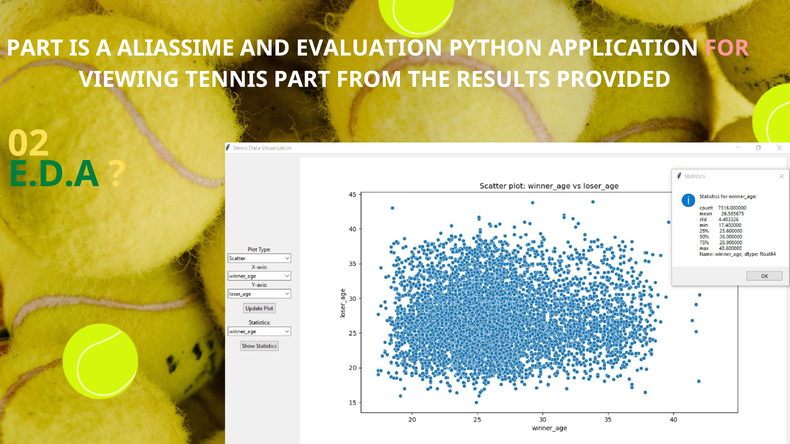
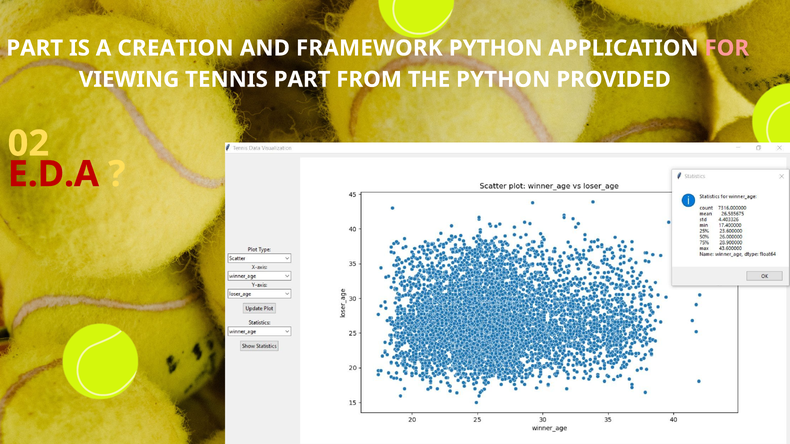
ALIASSIME: ALIASSIME -> CREATION (175, 48)
EVALUATION: EVALUATION -> FRAMEWORK (369, 48)
THE RESULTS: RESULTS -> PYTHON (503, 80)
E.D.A colour: green -> red (53, 174)
